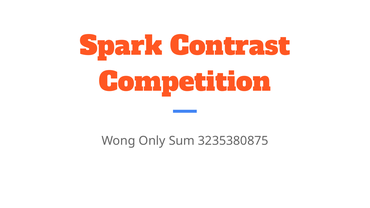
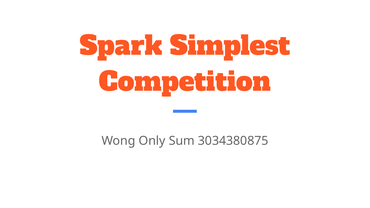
Contrast: Contrast -> Simplest (230, 46)
3235380875: 3235380875 -> 3034380875 (233, 141)
